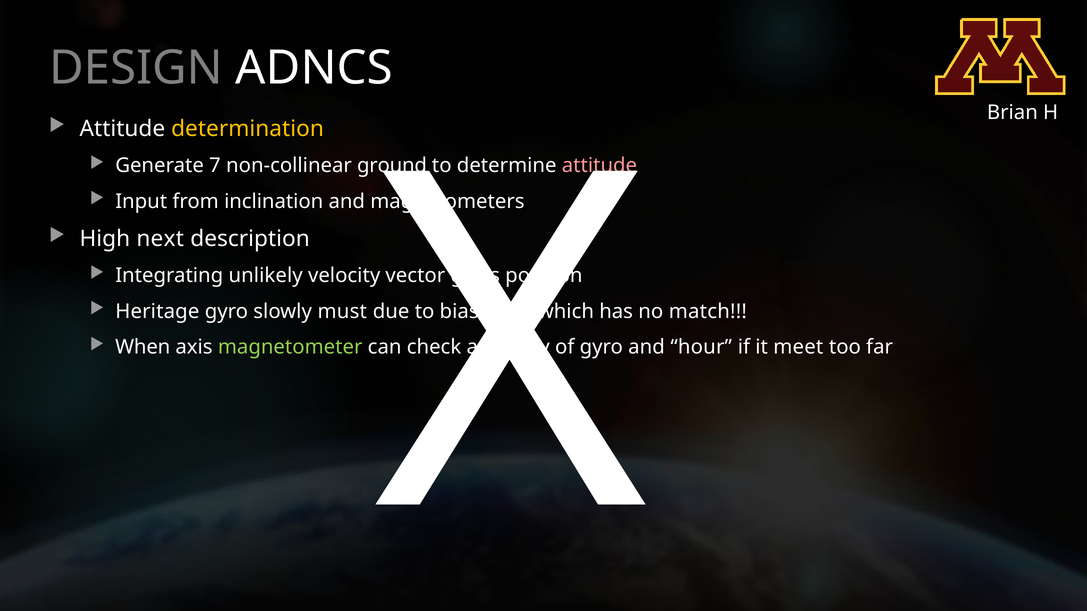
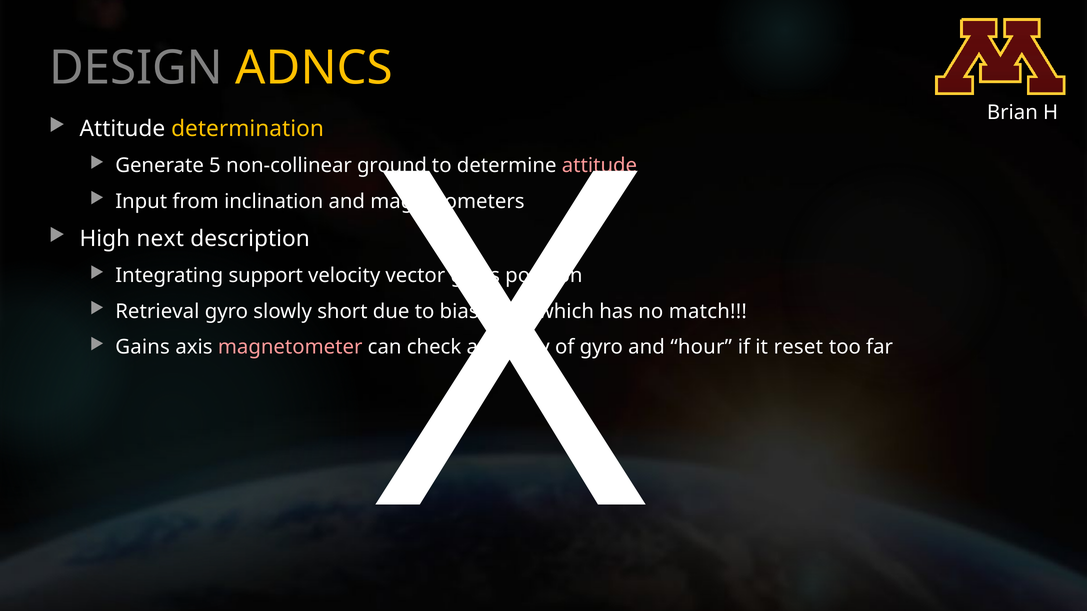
ADNCS colour: white -> yellow (314, 68)
7: 7 -> 5 (215, 166)
unlikely: unlikely -> support (266, 276)
Heritage: Heritage -> Retrieval (157, 312)
must: must -> short (342, 312)
When: When -> Gains (143, 347)
magnetometer colour: light green -> pink (290, 347)
meet: meet -> reset (798, 347)
